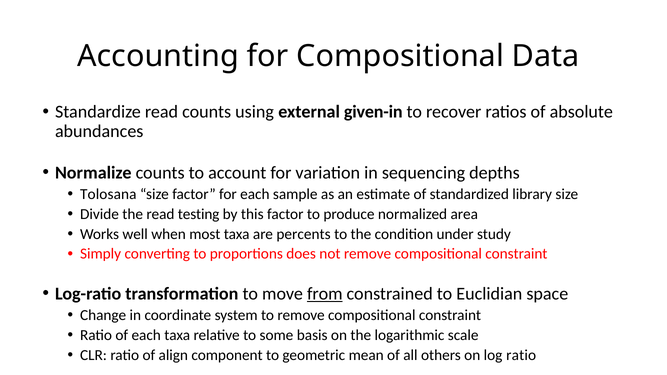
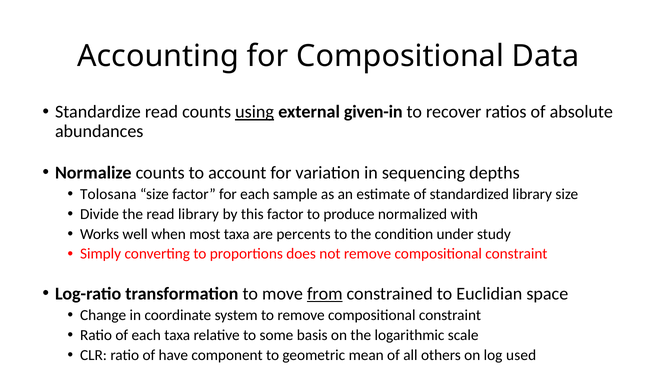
using underline: none -> present (255, 112)
read testing: testing -> library (198, 214)
area: area -> with (464, 214)
align: align -> have (173, 355)
log ratio: ratio -> used (521, 355)
